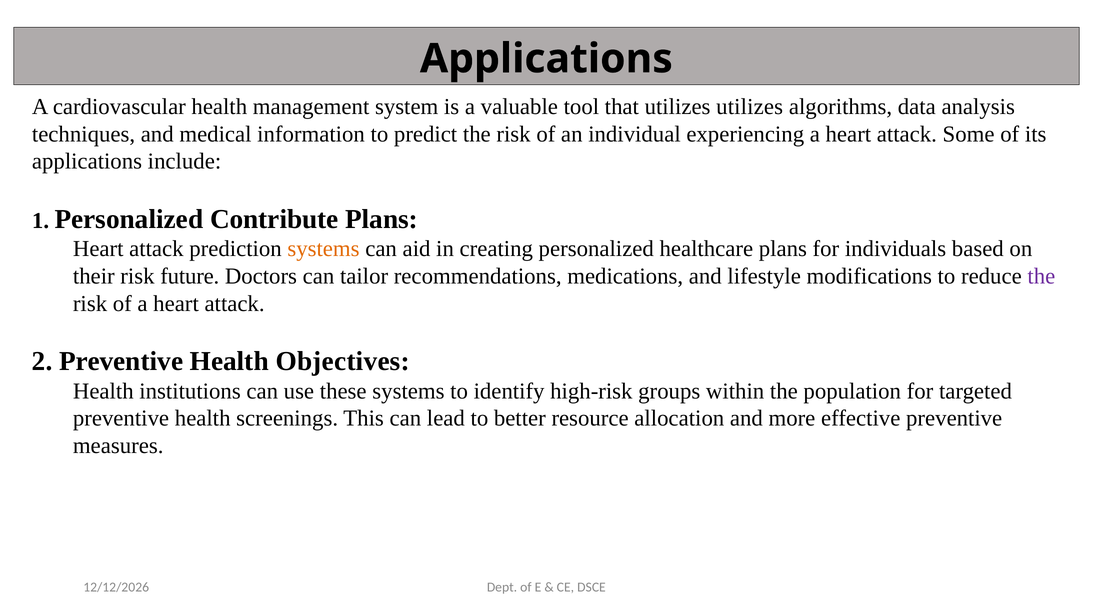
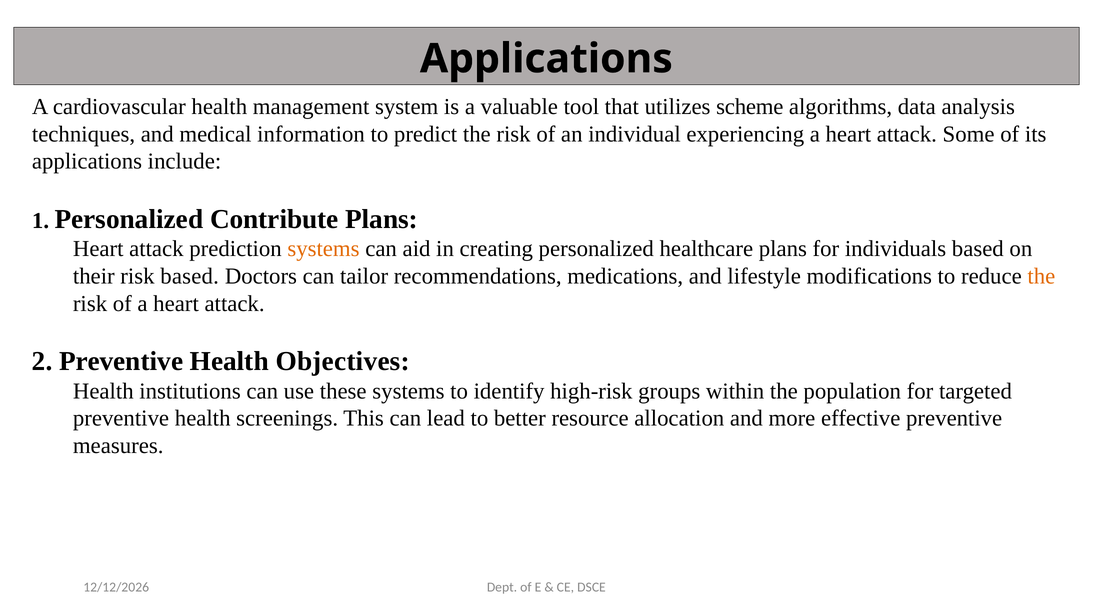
utilizes utilizes: utilizes -> scheme (750, 107)
risk future: future -> based (190, 276)
the colour: purple -> orange (1041, 276)
